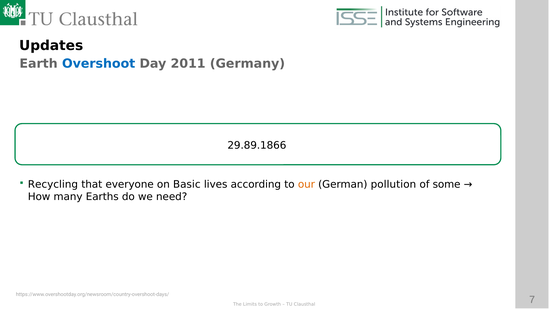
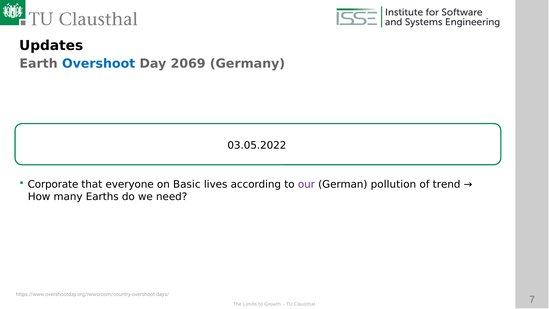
2011: 2011 -> 2069 (188, 64)
29.89.1866: 29.89.1866 -> 03.05.2022 (257, 145)
Recycling: Recycling -> Corporate (53, 184)
our colour: orange -> purple (306, 184)
some: some -> trend (447, 184)
